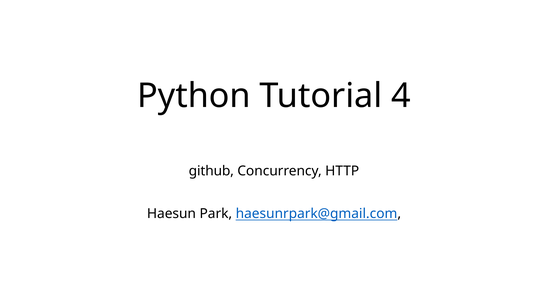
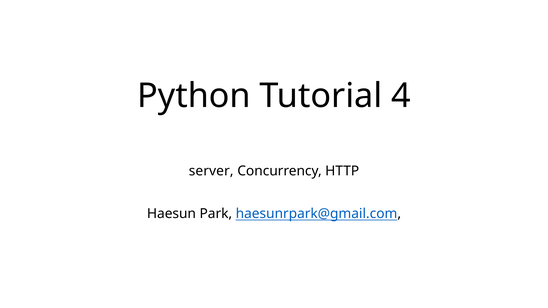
github: github -> server (211, 171)
